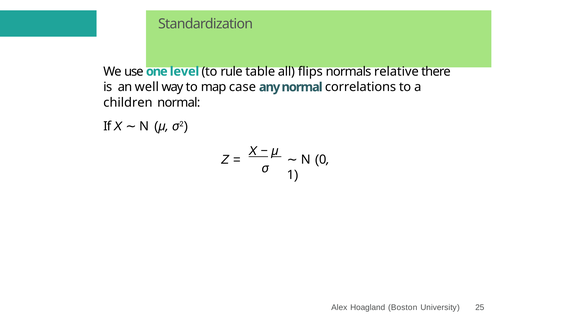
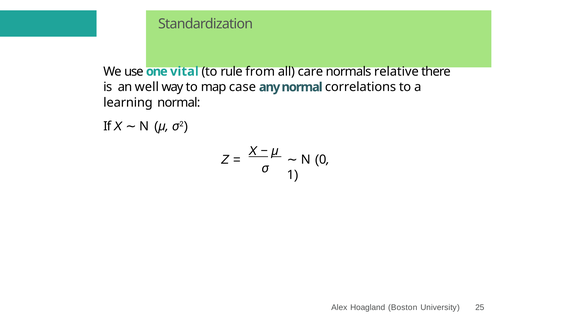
level: level -> vital (184, 72)
table: table -> from (260, 72)
flips: flips -> care (310, 72)
children: children -> learning (128, 103)
